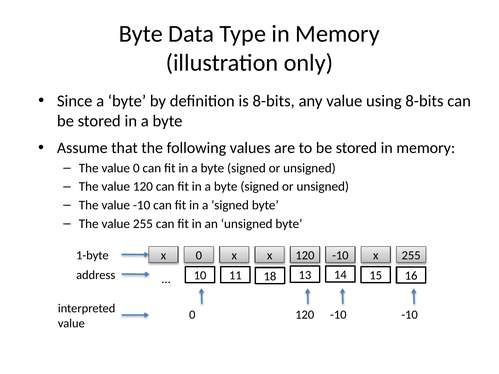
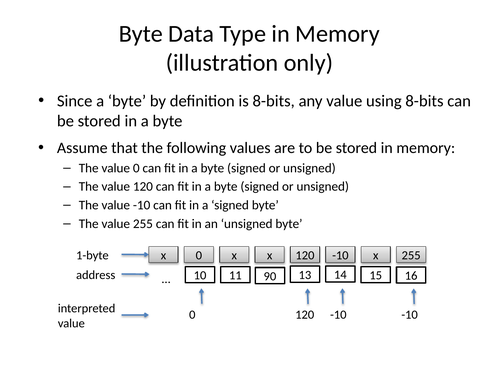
18: 18 -> 90 (270, 277)
